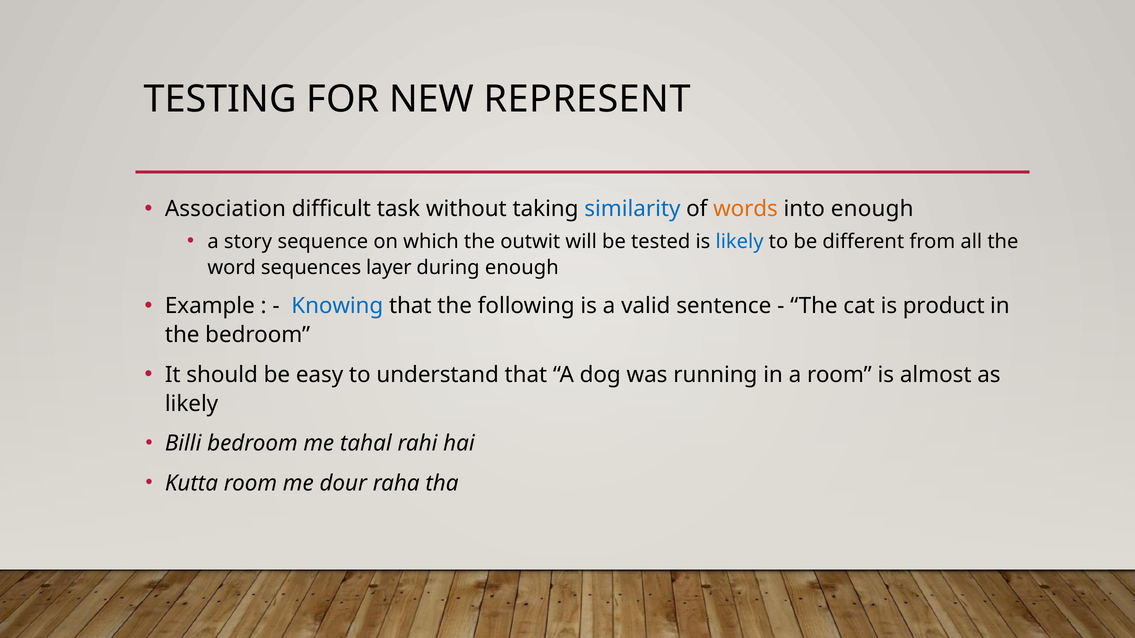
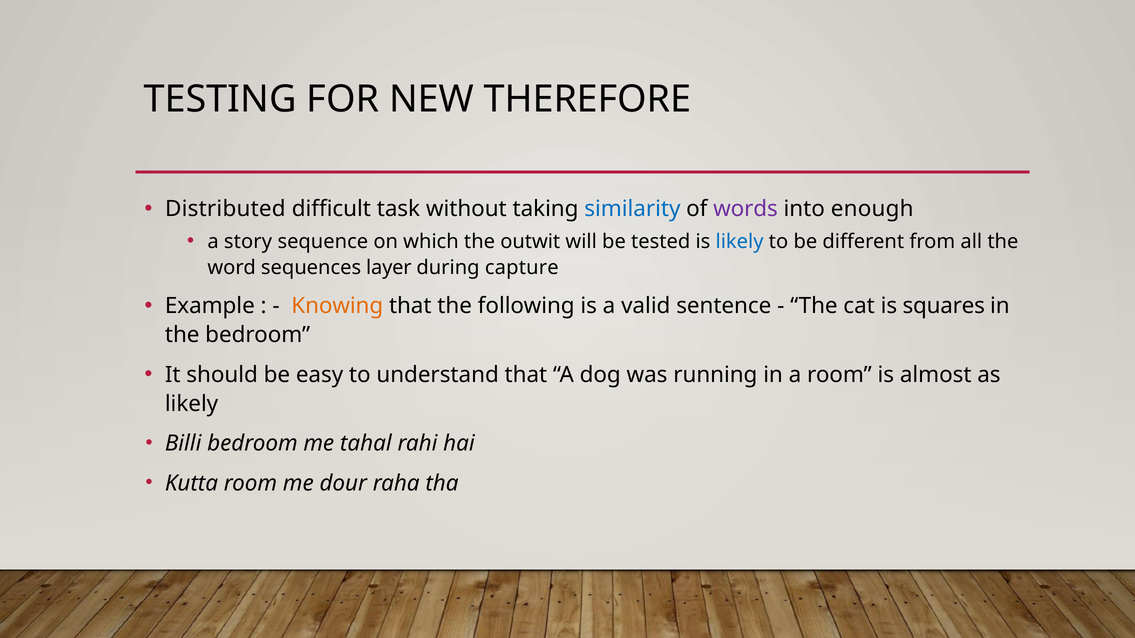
REPRESENT: REPRESENT -> THEREFORE (587, 99)
Association: Association -> Distributed (225, 209)
words colour: orange -> purple (746, 209)
during enough: enough -> capture (522, 268)
Knowing colour: blue -> orange (337, 306)
product: product -> squares (944, 306)
